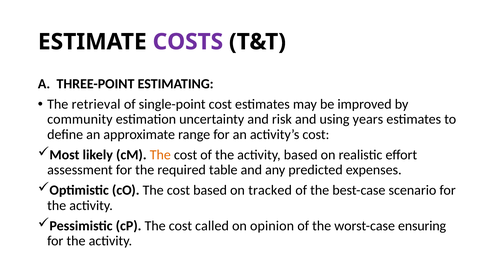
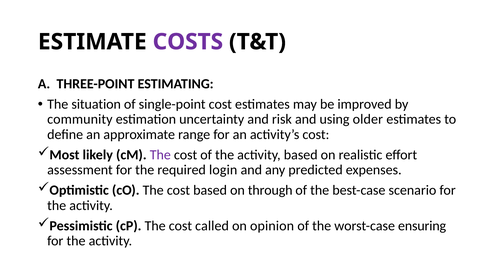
retrieval: retrieval -> situation (96, 104)
years: years -> older (368, 119)
The colour: orange -> purple (160, 155)
table: table -> login (223, 170)
tracked: tracked -> through (270, 190)
